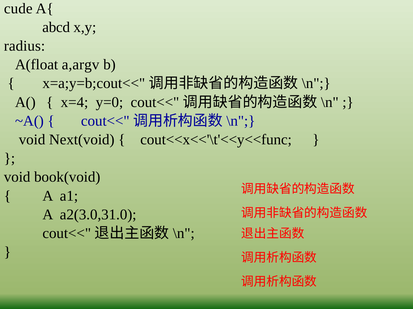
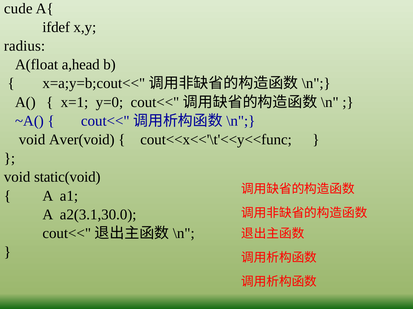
abcd: abcd -> ifdef (56, 27)
a,argv: a,argv -> a,head (81, 65)
x=4: x=4 -> x=1 (74, 102)
Next(void: Next(void -> Aver(void (82, 140)
book(void: book(void -> static(void (67, 177)
a2(3.0,31.0: a2(3.0,31.0 -> a2(3.1,30.0 (98, 215)
